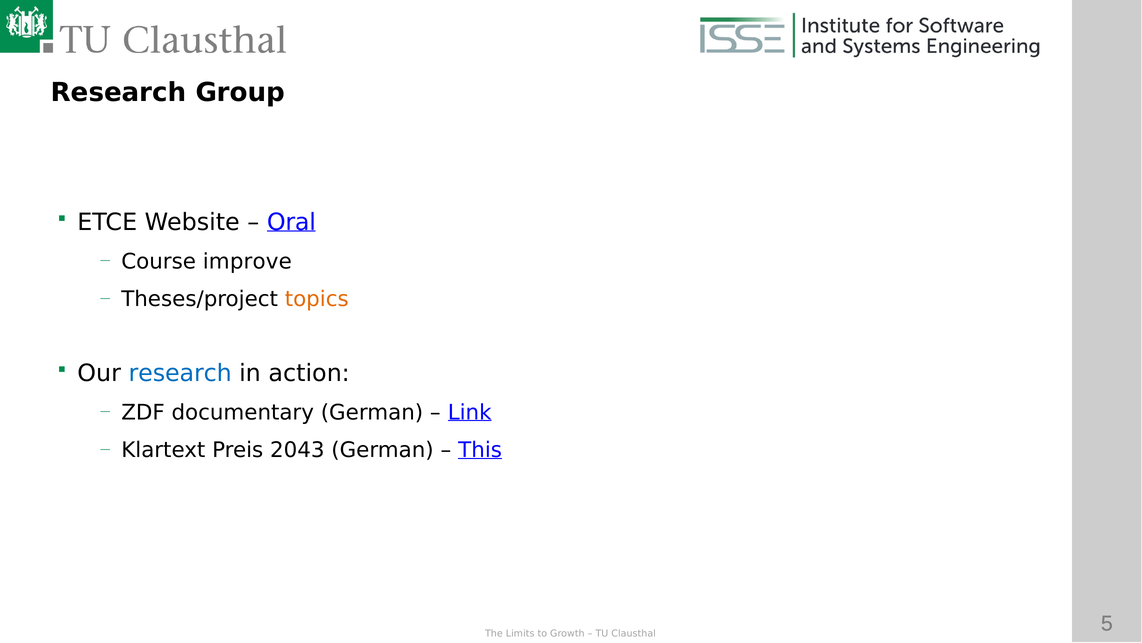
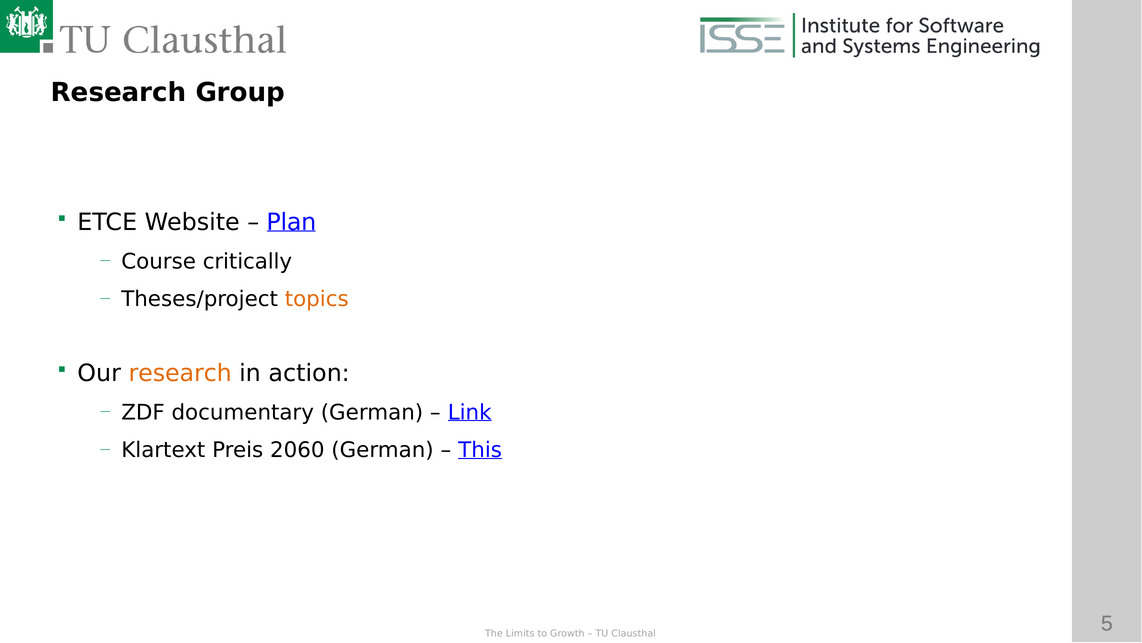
Oral: Oral -> Plan (291, 222)
improve: improve -> critically (247, 261)
research colour: blue -> orange (180, 373)
2043: 2043 -> 2060 (297, 450)
